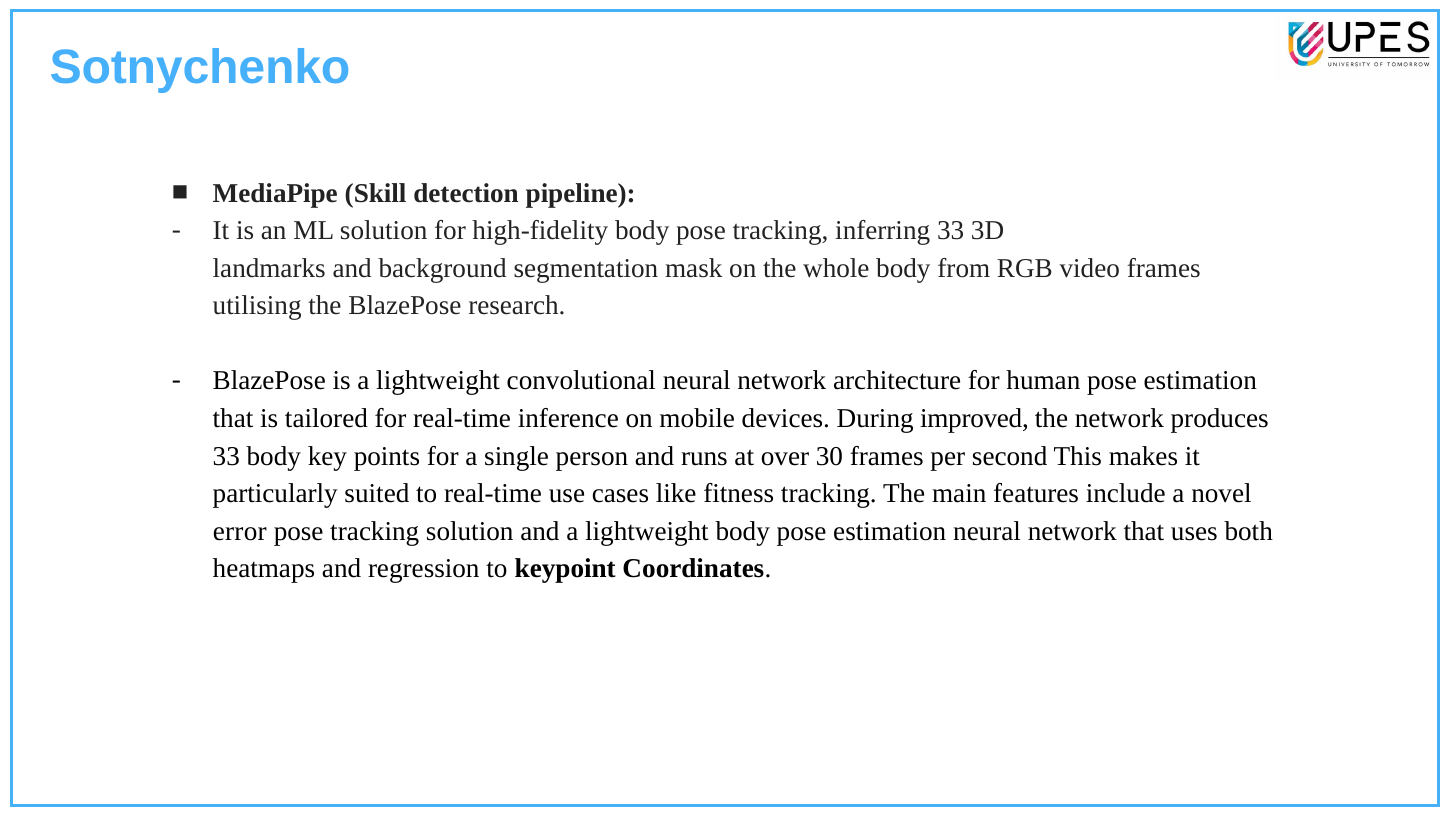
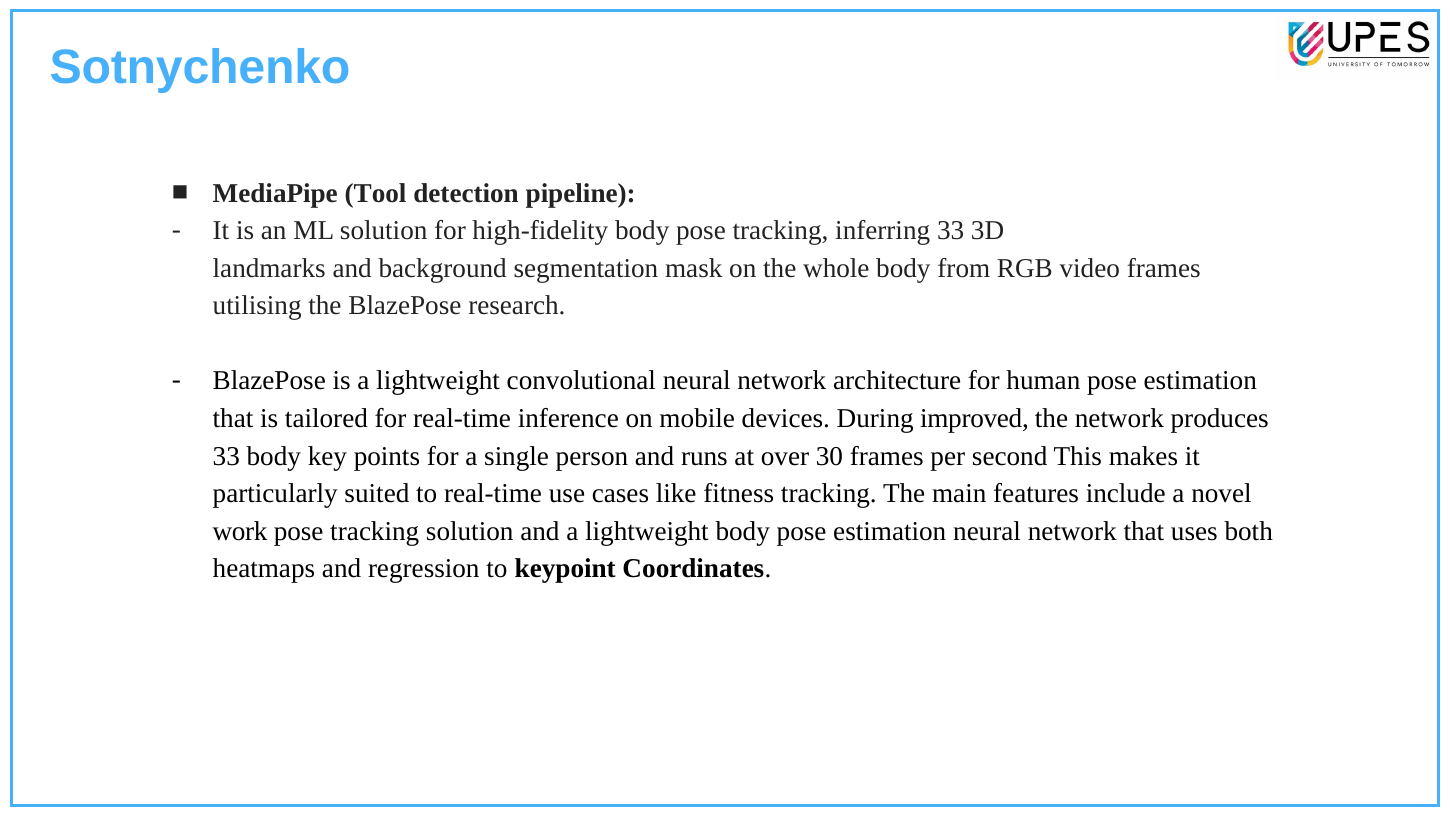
Skill: Skill -> Tool (376, 193)
error: error -> work (240, 531)
